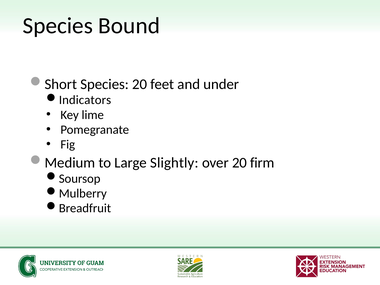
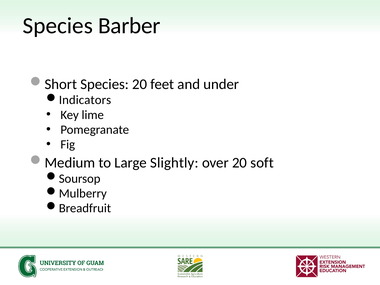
Bound: Bound -> Barber (129, 26)
firm: firm -> soft (262, 163)
